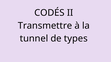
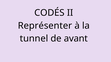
Transmettre: Transmettre -> Représenter (45, 26)
types: types -> avant (76, 39)
